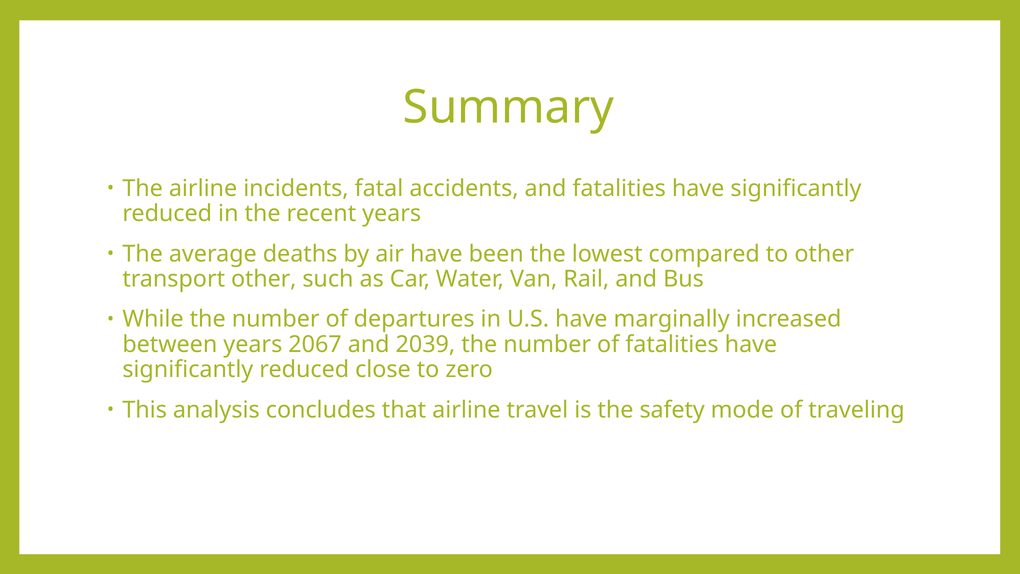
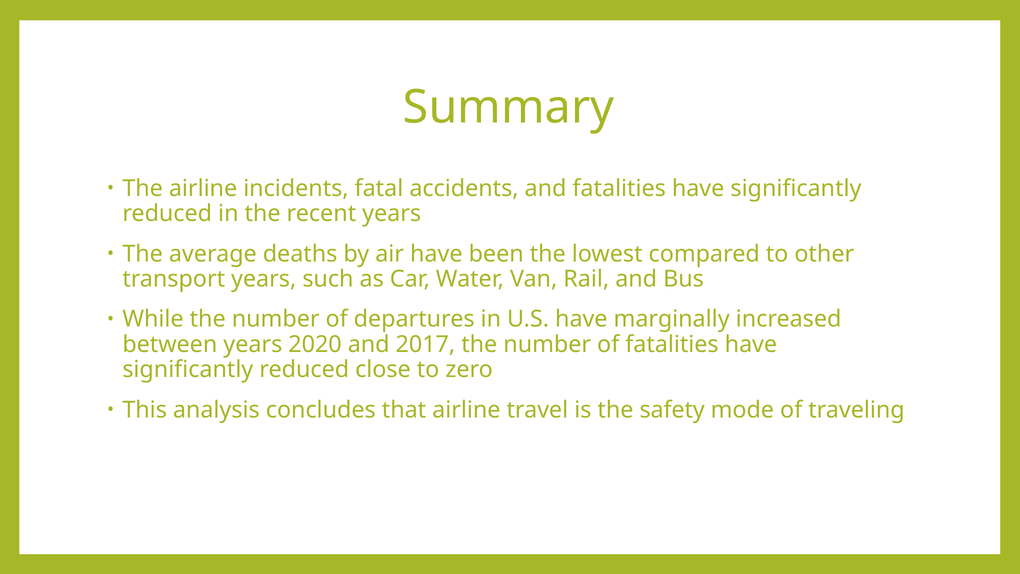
transport other: other -> years (264, 279)
2067: 2067 -> 2020 (315, 344)
2039: 2039 -> 2017 (425, 344)
